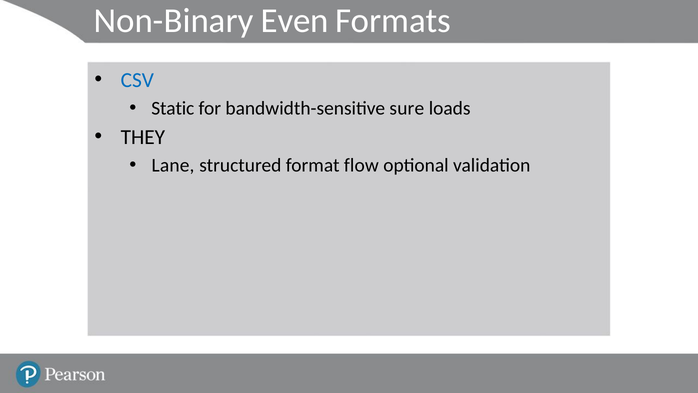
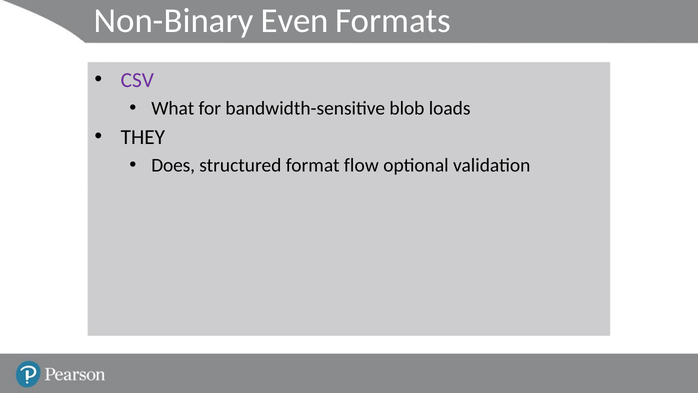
CSV colour: blue -> purple (137, 80)
Static: Static -> What (173, 108)
sure: sure -> blob (407, 108)
Lane: Lane -> Does (173, 165)
